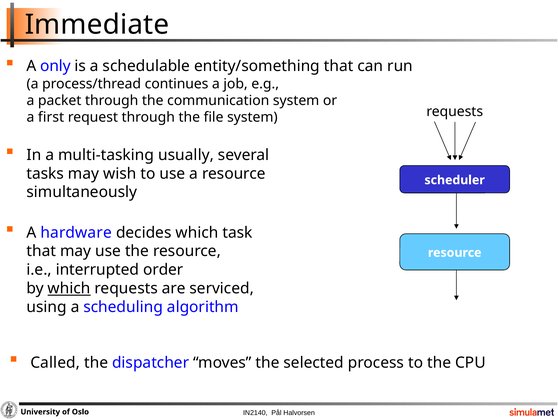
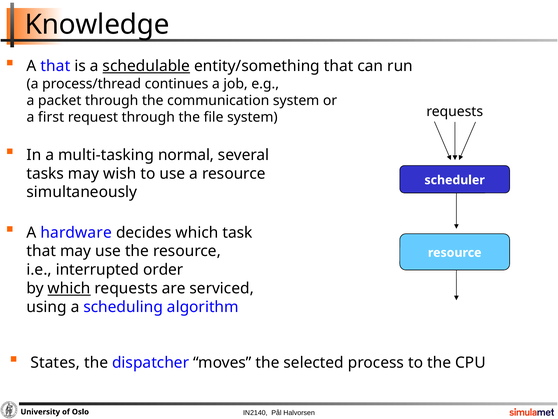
Immediate: Immediate -> Knowledge (97, 25)
A only: only -> that (55, 66)
schedulable underline: none -> present (146, 66)
usually: usually -> normal (186, 155)
Called: Called -> States (55, 362)
